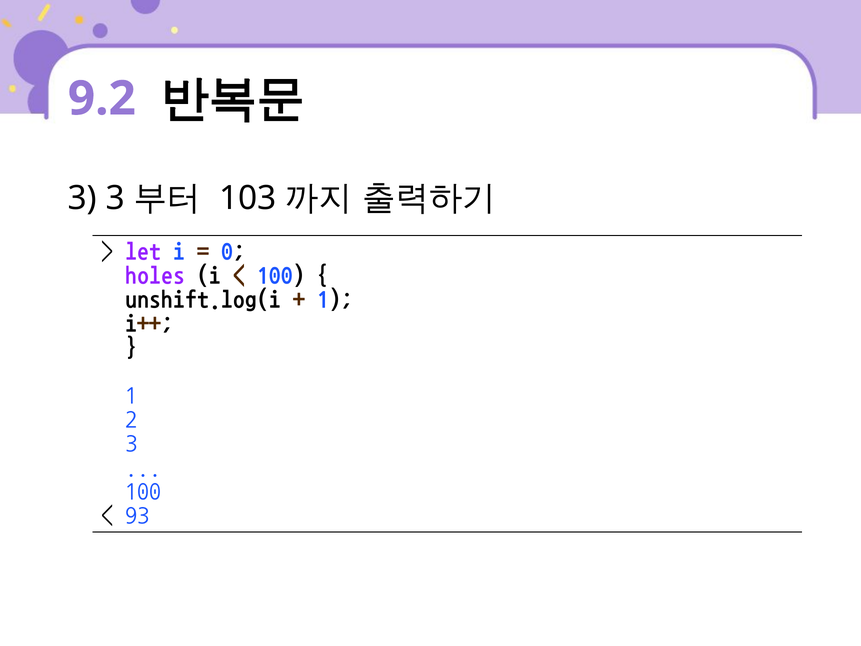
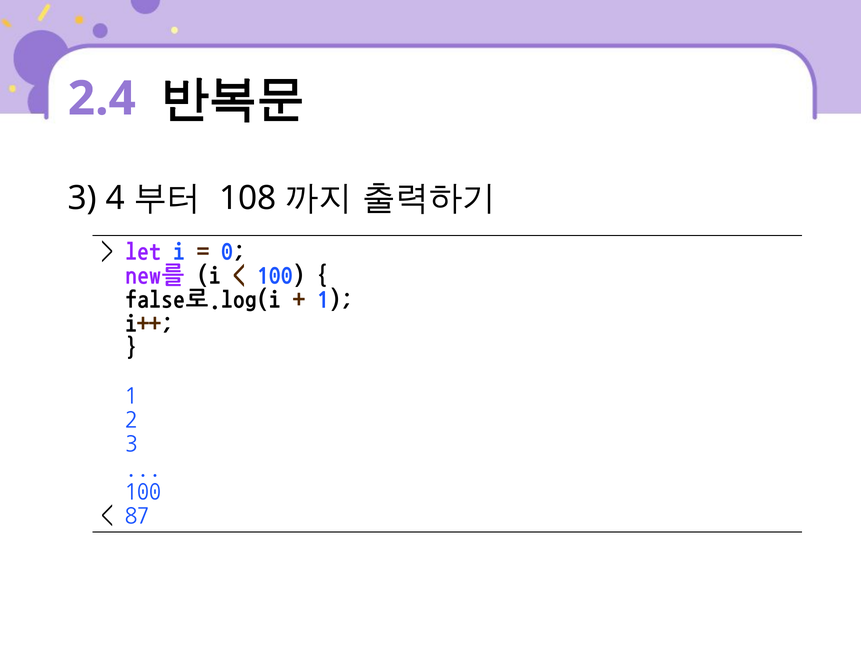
9.2: 9.2 -> 2.4 (102, 99)
3 3: 3 -> 4 (115, 198)
103: 103 -> 108 (248, 198)
holes: holes -> new를 (155, 275)
unshift.log(i: unshift.log(i -> false로.log(i (203, 299)
93: 93 -> 87 (137, 515)
